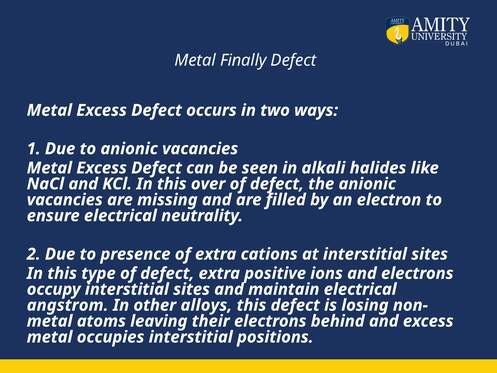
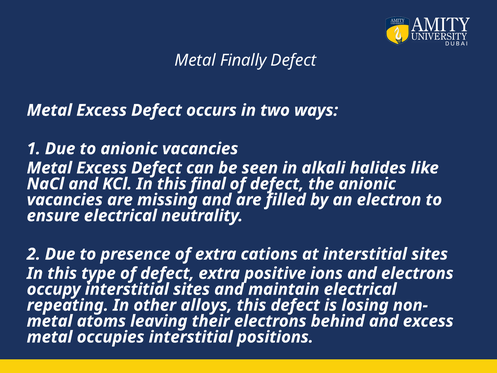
over: over -> final (208, 184)
angstrom: angstrom -> repeating (68, 305)
